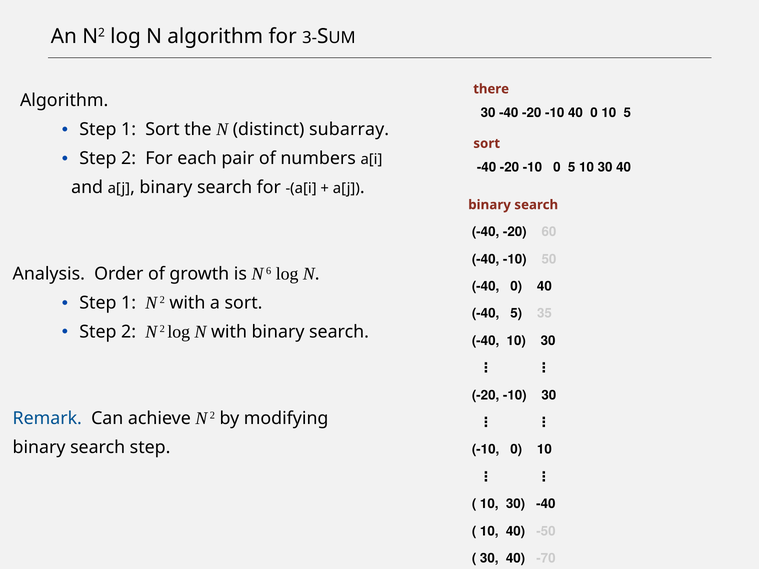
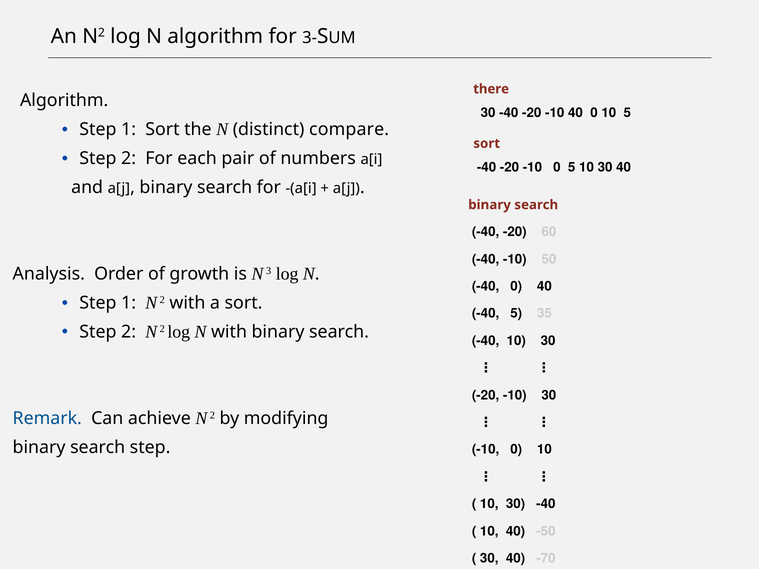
subarray: subarray -> compare (349, 129)
6: 6 -> 3 (269, 271)
